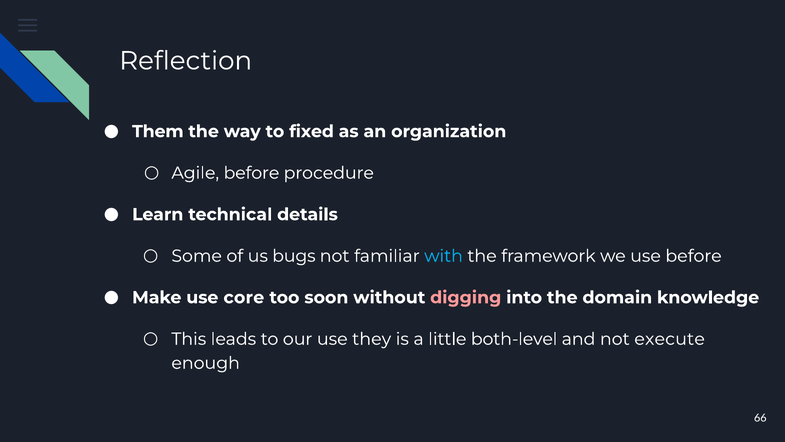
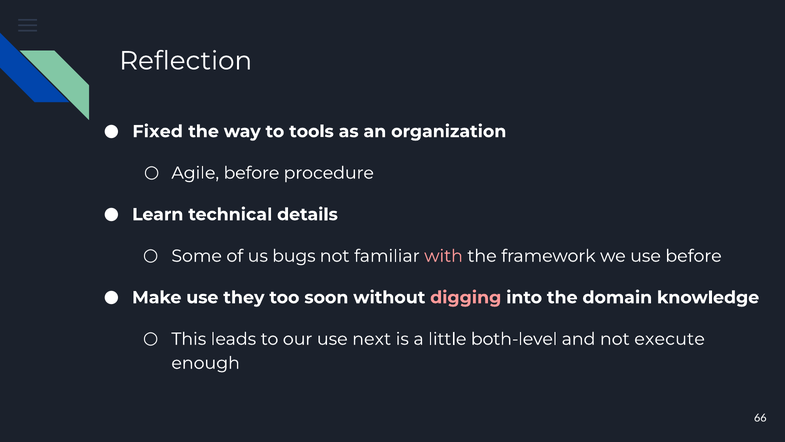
Them: Them -> Fixed (158, 131)
fixed: fixed -> tools (311, 131)
with colour: light blue -> pink (444, 256)
core: core -> they (244, 297)
they: they -> next (372, 339)
